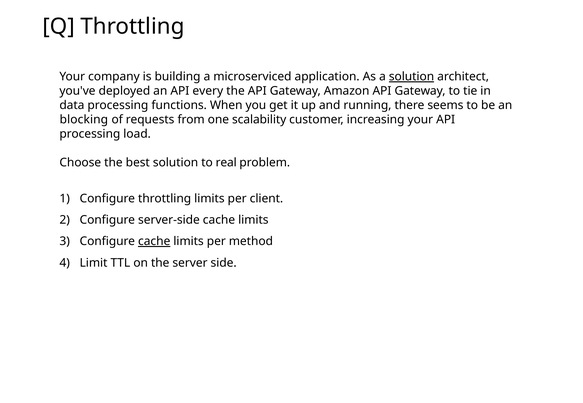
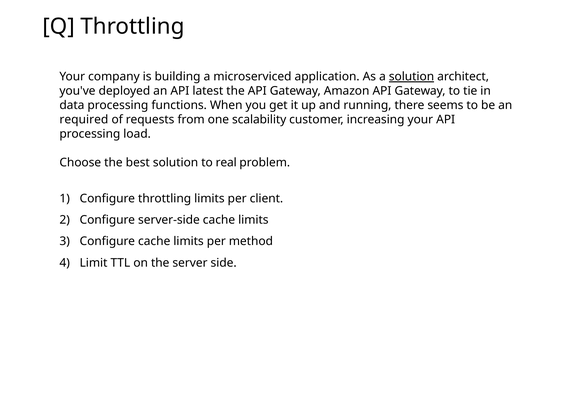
every: every -> latest (208, 91)
blocking: blocking -> required (84, 120)
cache underline: present -> none (154, 242)
